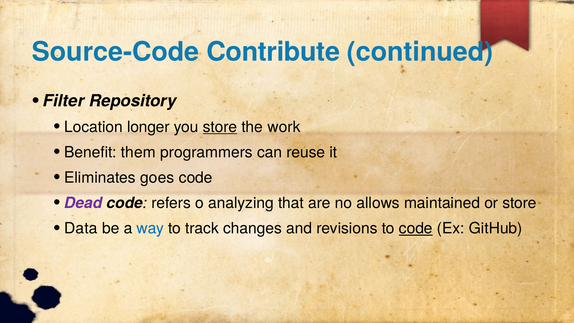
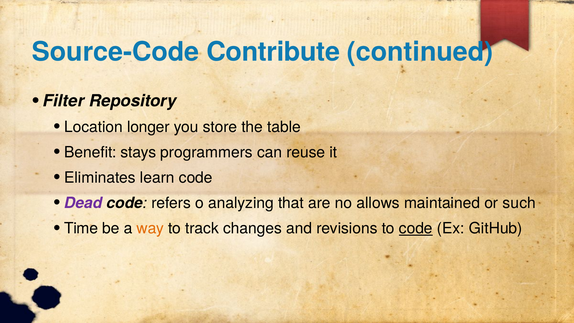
store underline: present -> none (220, 127)
work: work -> table (284, 127)
them: them -> stays (138, 152)
goes: goes -> learn (157, 178)
or store: store -> such (519, 203)
Data: Data -> Time (81, 228)
way colour: blue -> orange (150, 228)
